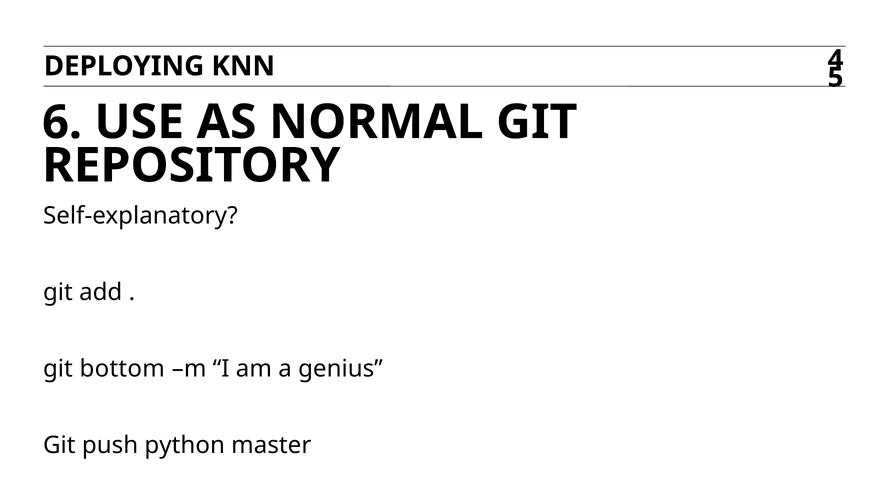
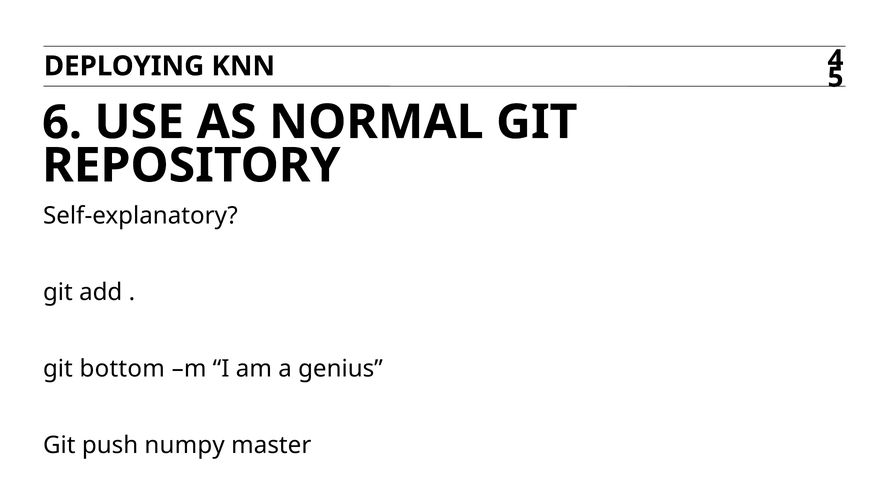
python: python -> numpy (185, 445)
